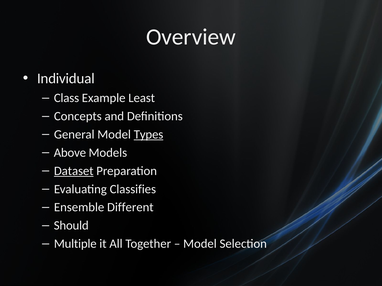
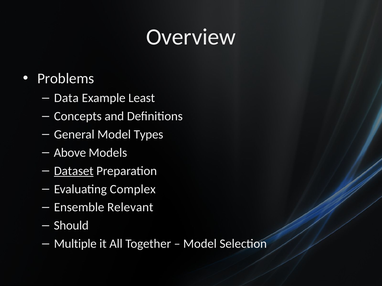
Individual: Individual -> Problems (66, 79)
Class: Class -> Data (66, 98)
Types underline: present -> none (149, 135)
Classifies: Classifies -> Complex (133, 189)
Different: Different -> Relevant (130, 208)
